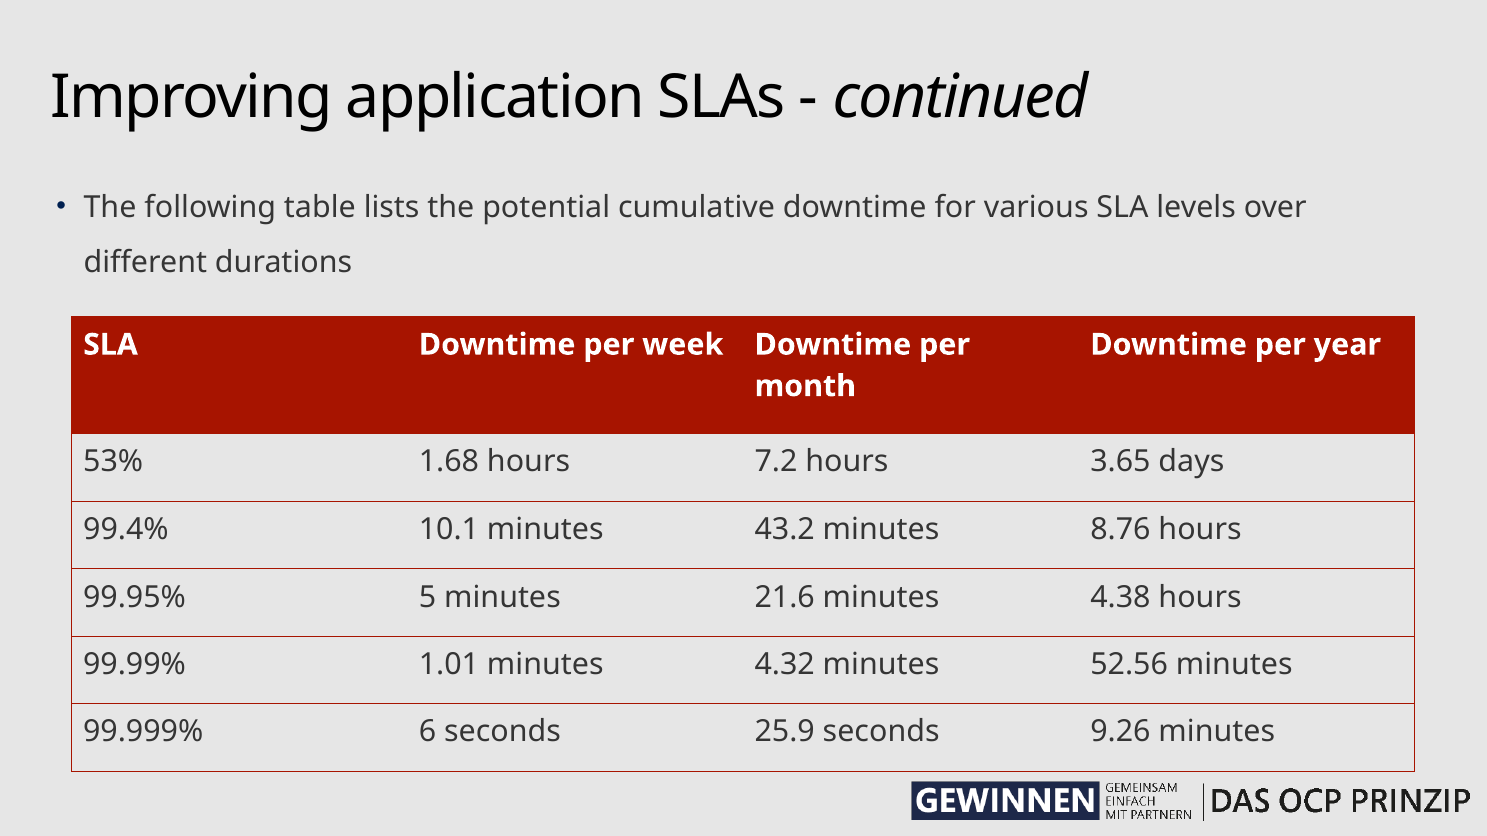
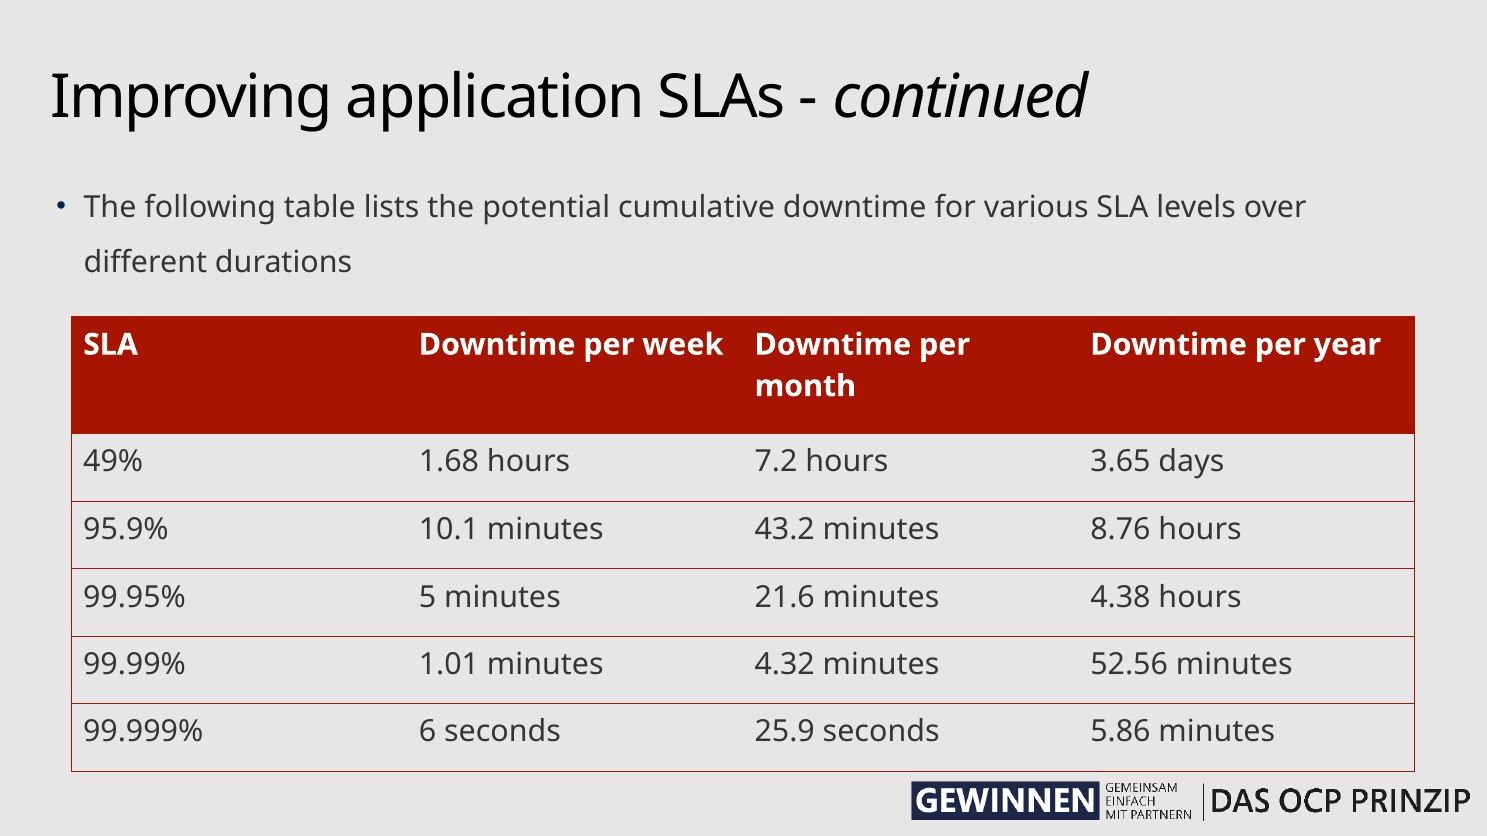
53%: 53% -> 49% (113, 462)
99.4%: 99.4% -> 95.9% (126, 530)
9.26: 9.26 -> 5.86 (1120, 732)
